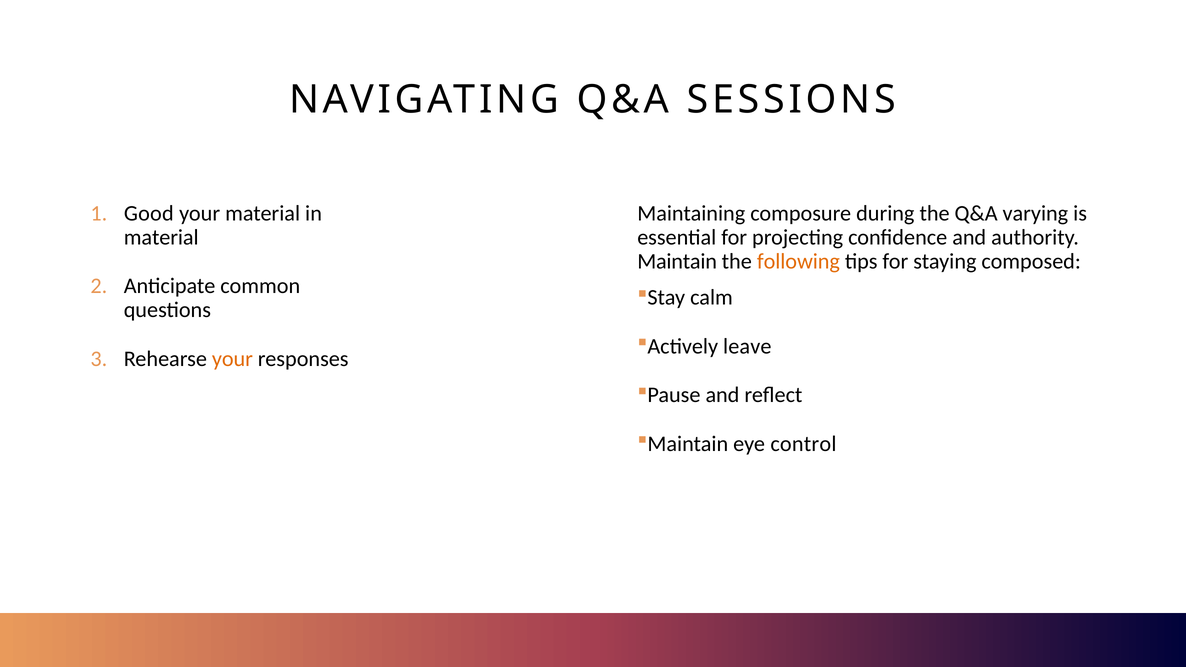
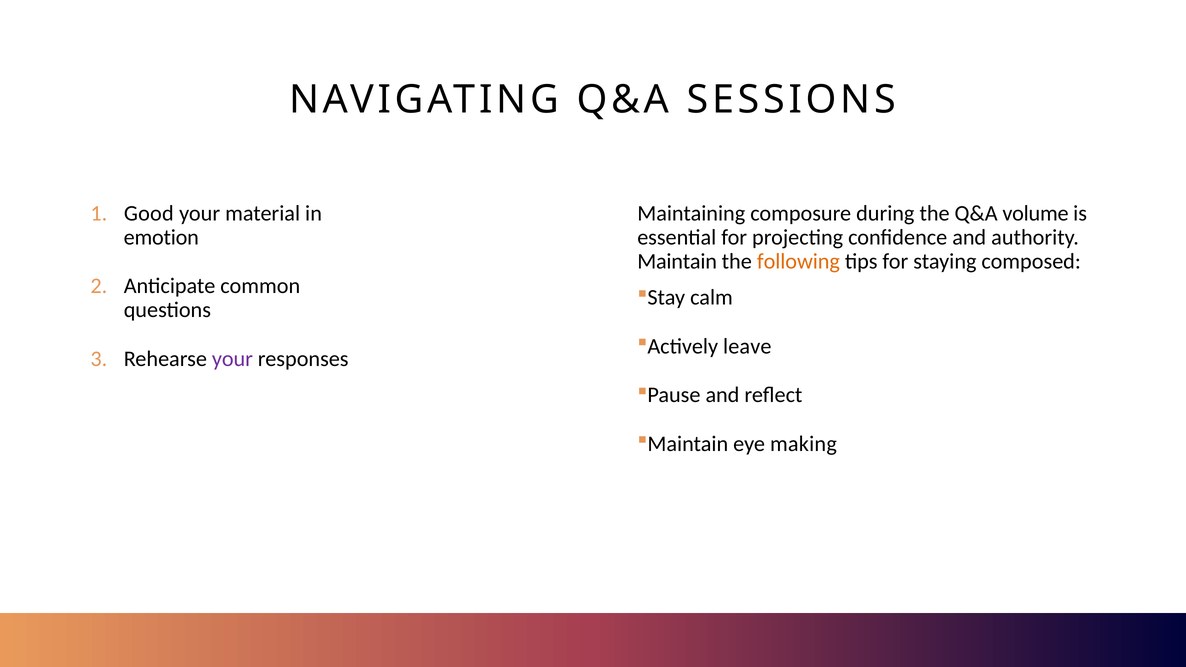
varying: varying -> volume (1035, 213)
material: material -> emotion (161, 237)
your colour: orange -> purple (232, 359)
control: control -> making (803, 444)
